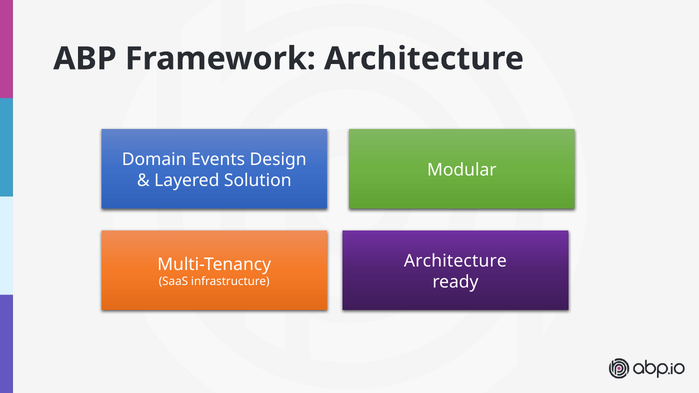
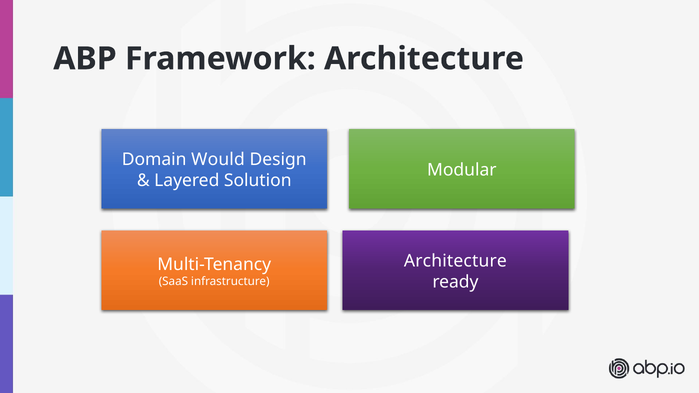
Events: Events -> Would (218, 160)
